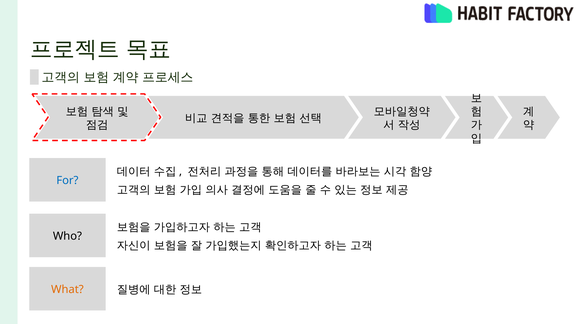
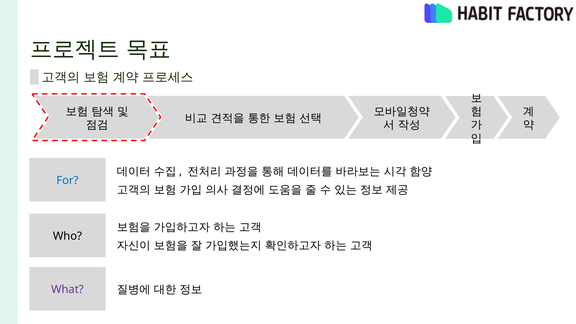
What colour: orange -> purple (67, 290)
